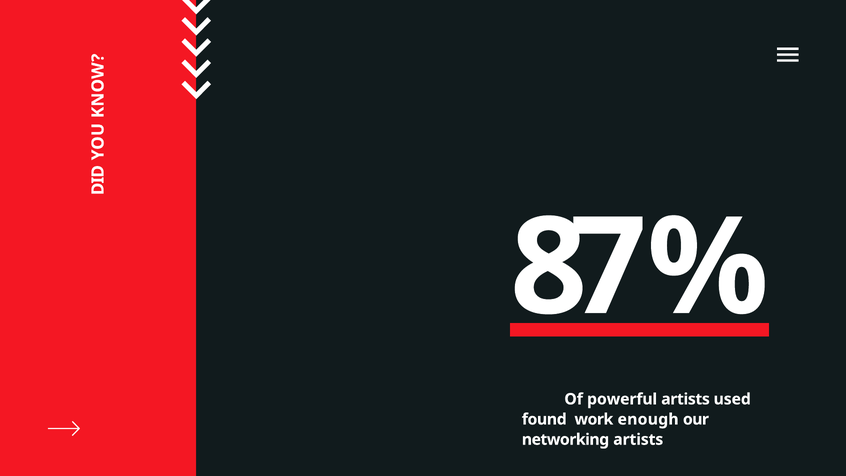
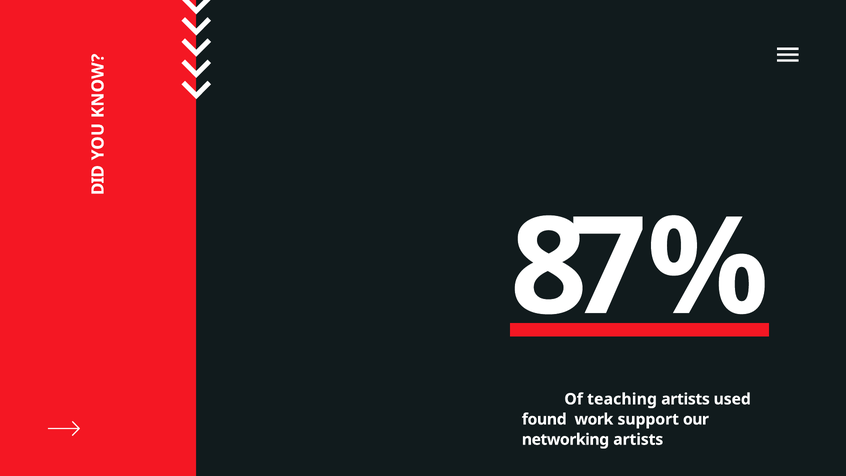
powerful: powerful -> teaching (622, 399)
enough: enough -> support (648, 419)
